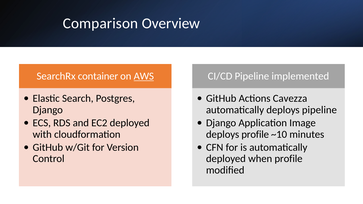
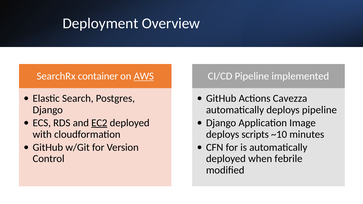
Comparison: Comparison -> Deployment (101, 23)
EC2 underline: none -> present (99, 123)
deploys profile: profile -> scripts (255, 134)
when profile: profile -> febrile (288, 159)
